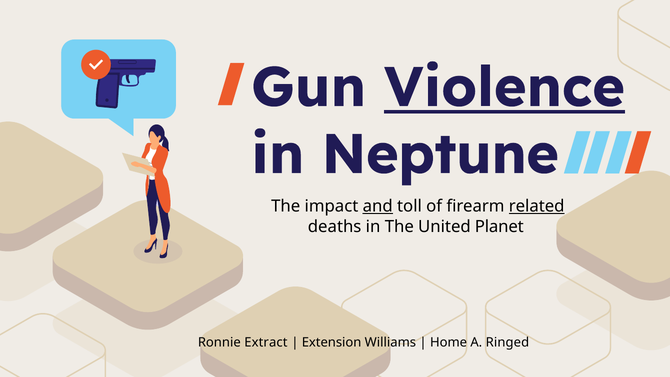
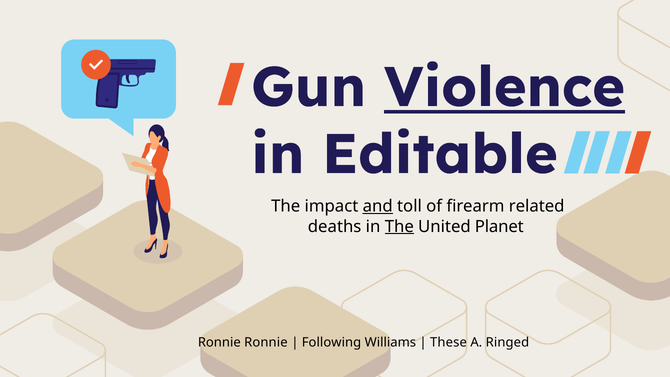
Neptune: Neptune -> Editable (440, 155)
related underline: present -> none (537, 206)
The underline: none -> present (399, 226)
Ronnie Extract: Extract -> Ronnie (266, 343)
Extension: Extension -> Following (332, 343)
Home: Home -> These (448, 343)
